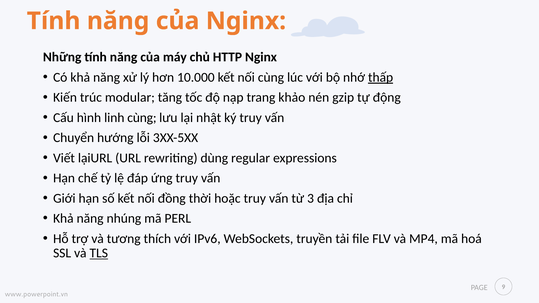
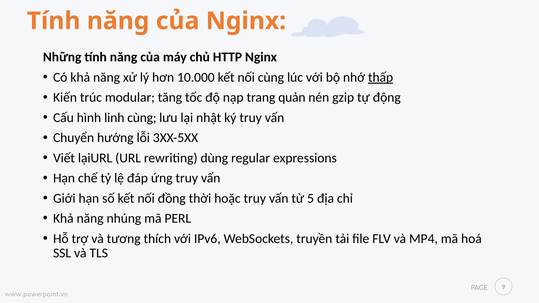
khảo: khảo -> quản (292, 98)
3: 3 -> 5 (311, 198)
TLS underline: present -> none (99, 253)
